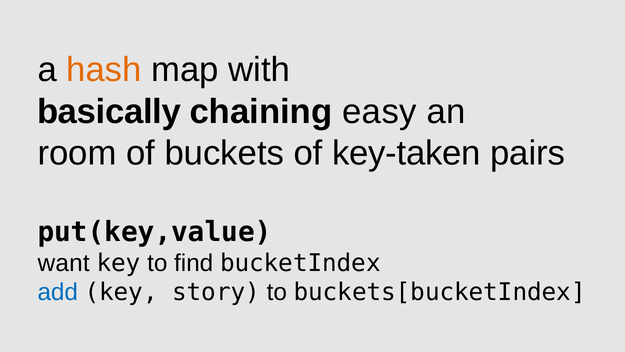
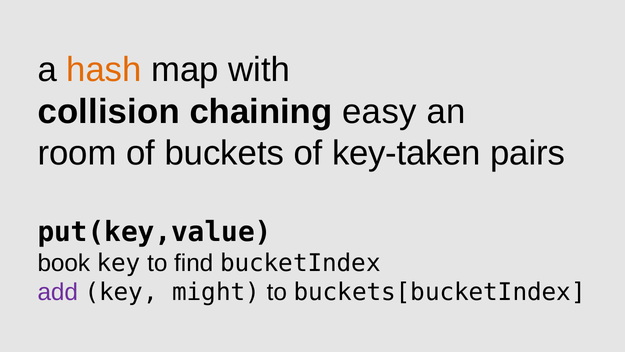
basically: basically -> collision (109, 112)
want: want -> book (64, 263)
add colour: blue -> purple (58, 292)
story: story -> might (216, 292)
